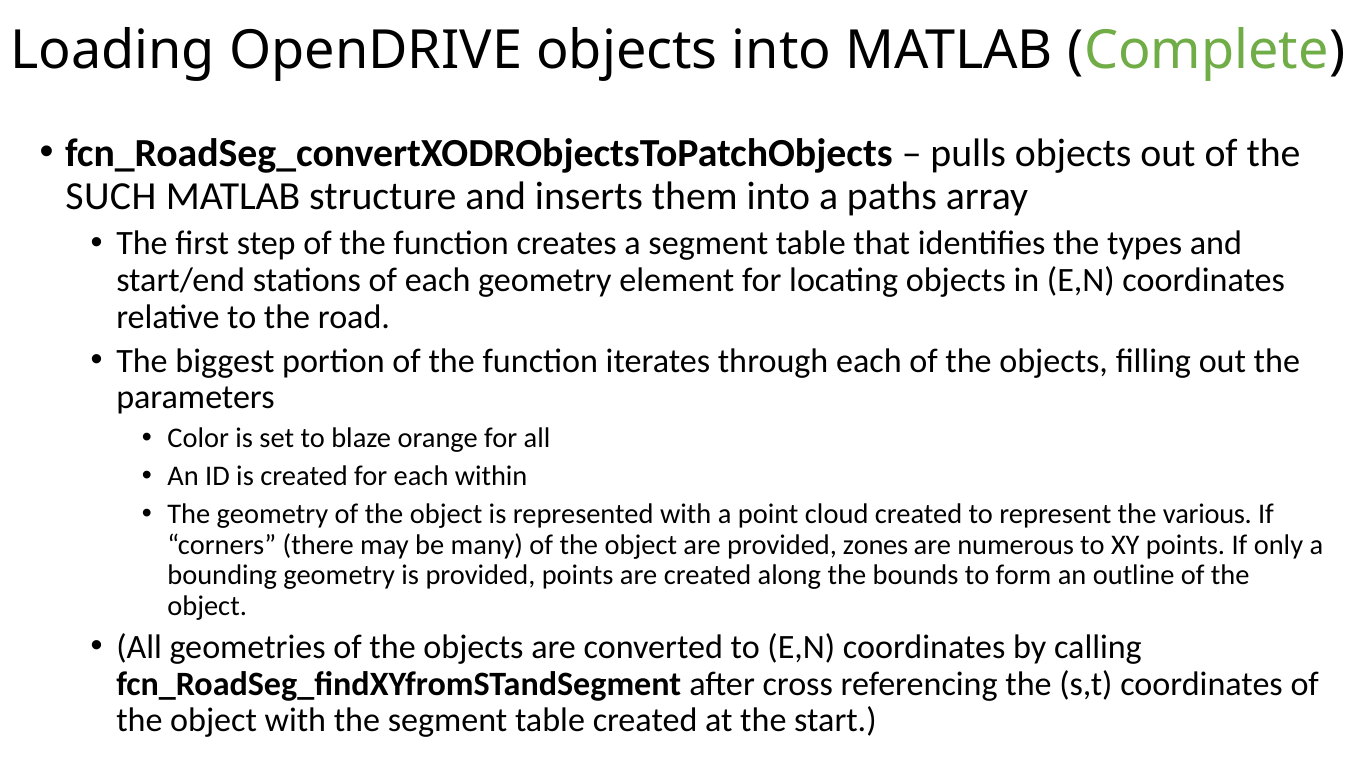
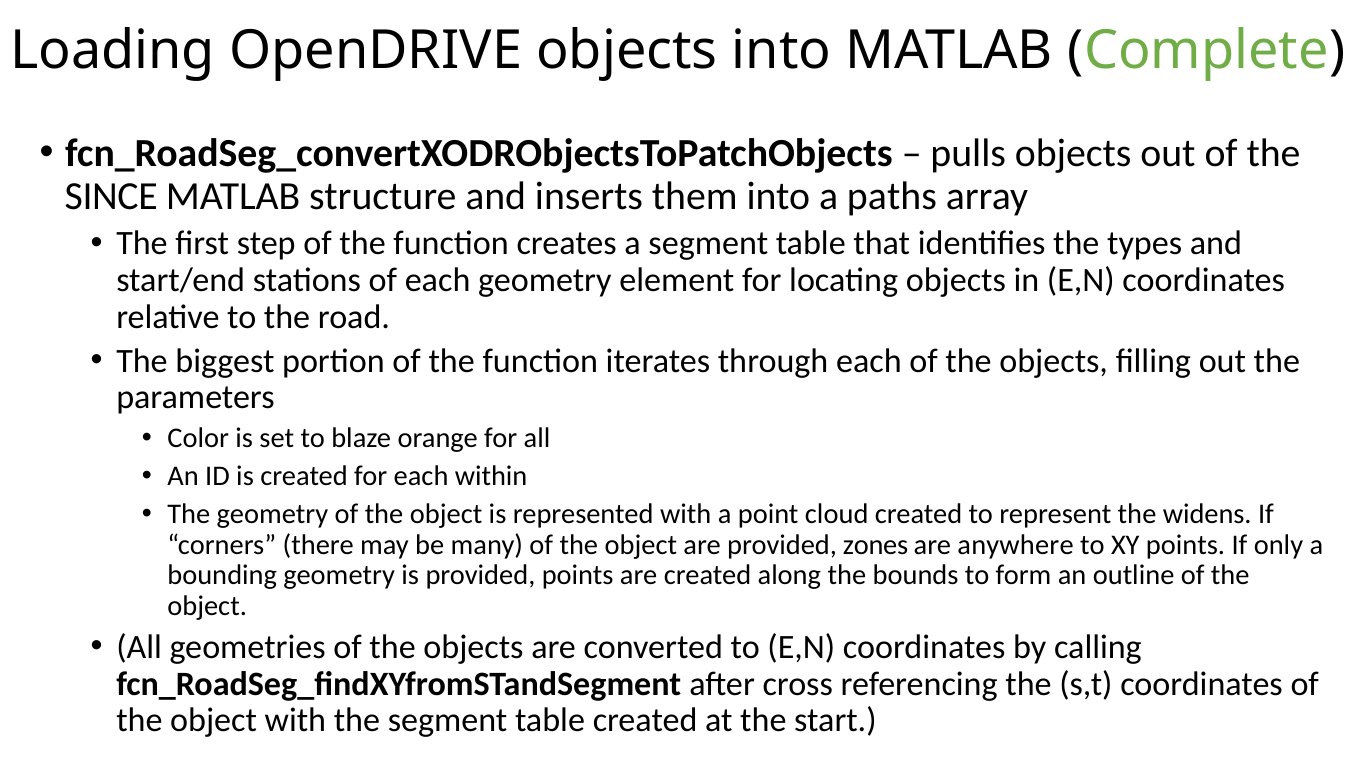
SUCH: SUCH -> SINCE (111, 196)
various: various -> widens (1207, 514)
numerous: numerous -> anywhere (1016, 545)
